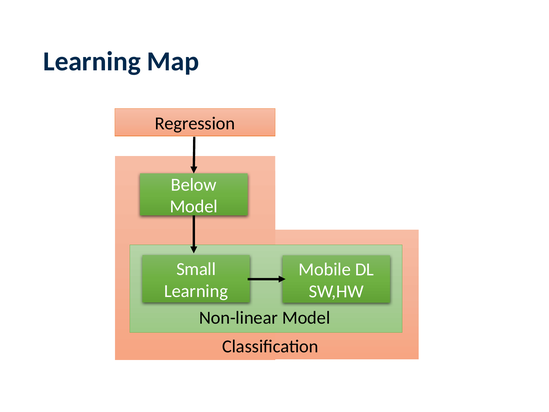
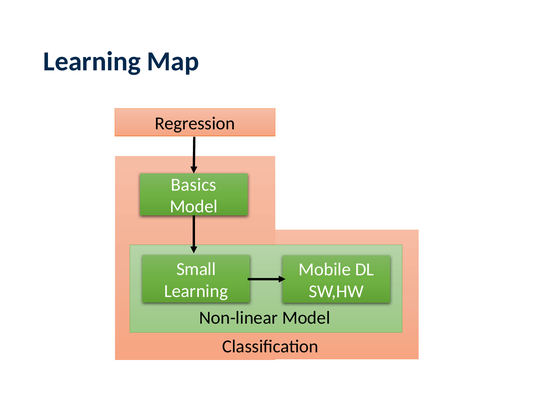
Below: Below -> Basics (194, 185)
